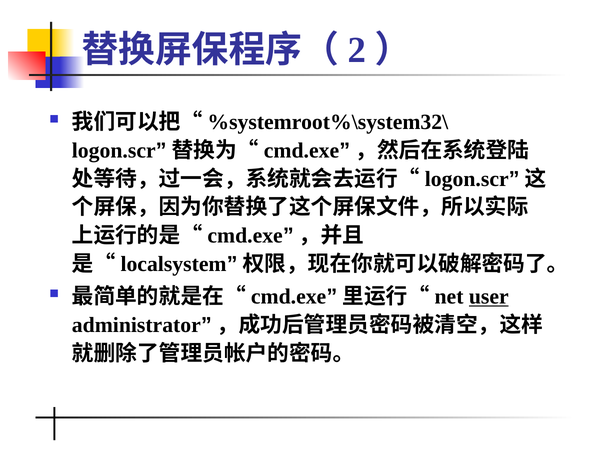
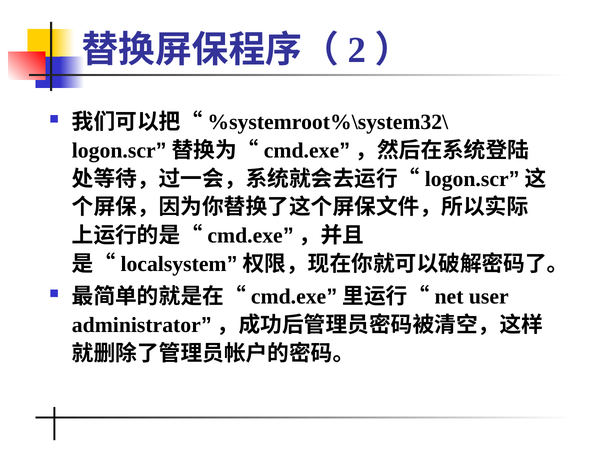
user underline: present -> none (489, 297)
